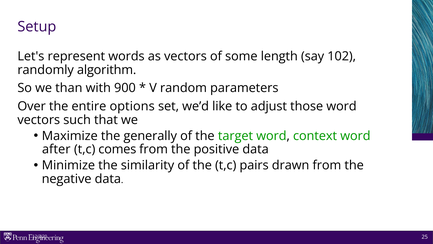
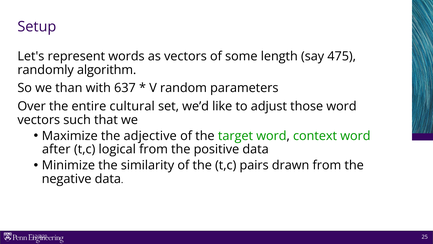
102: 102 -> 475 (342, 56)
900: 900 -> 637 (125, 88)
options: options -> cultural (132, 106)
generally: generally -> adjective (150, 136)
comes: comes -> logical (117, 149)
